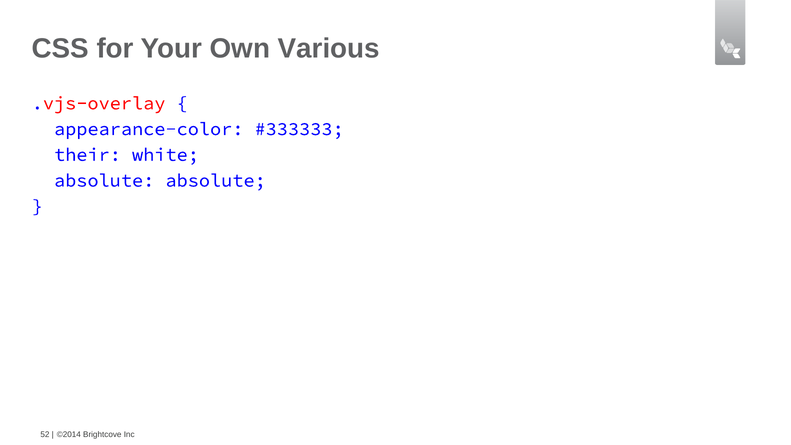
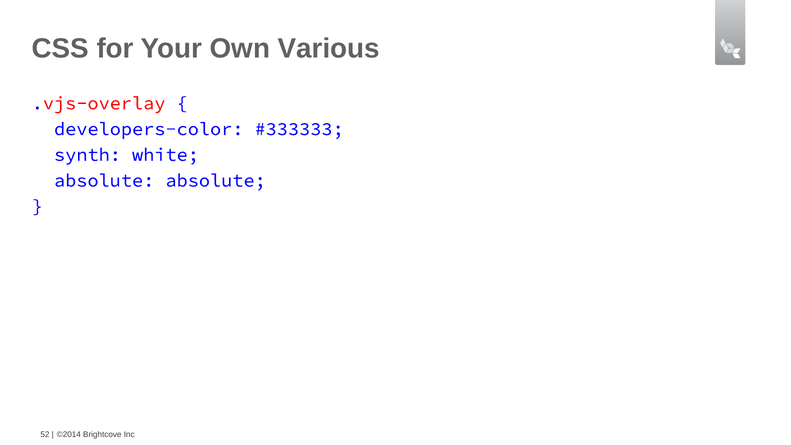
appearance-color: appearance-color -> developers-color (149, 129)
their: their -> synth (87, 155)
